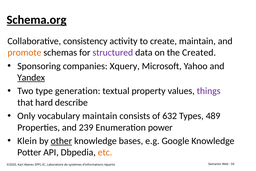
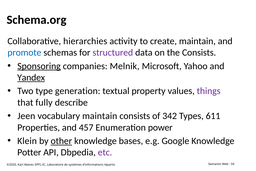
Schema.org underline: present -> none (37, 20)
consistency: consistency -> hierarchies (85, 41)
promote colour: orange -> blue (24, 53)
the Created: Created -> Consists (199, 53)
Sponsoring underline: none -> present (39, 66)
Xquery: Xquery -> Melnik (125, 66)
hard: hard -> fully (44, 102)
Only: Only -> Jeen (26, 116)
632: 632 -> 342 (170, 116)
489: 489 -> 611 (213, 116)
239: 239 -> 457 (86, 127)
etc colour: orange -> purple (105, 152)
